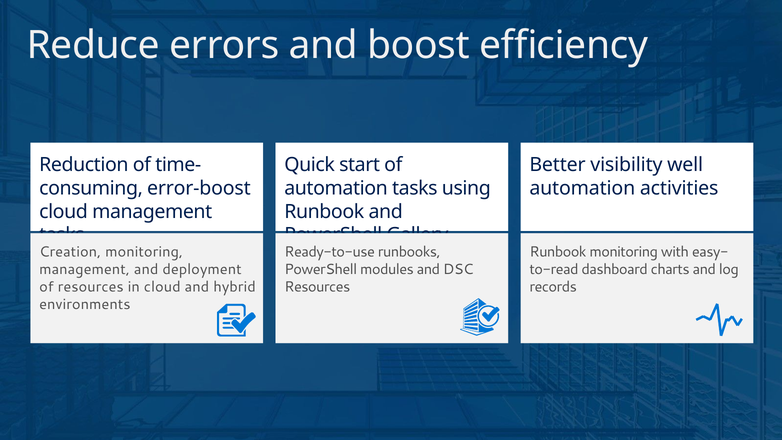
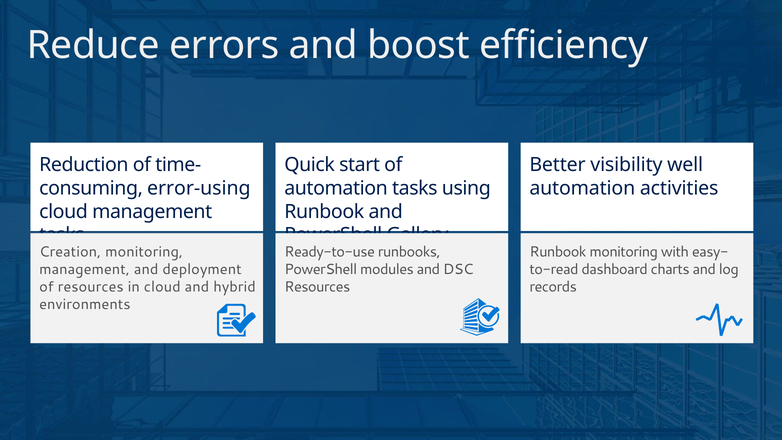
error-boost: error-boost -> error-using (199, 188)
